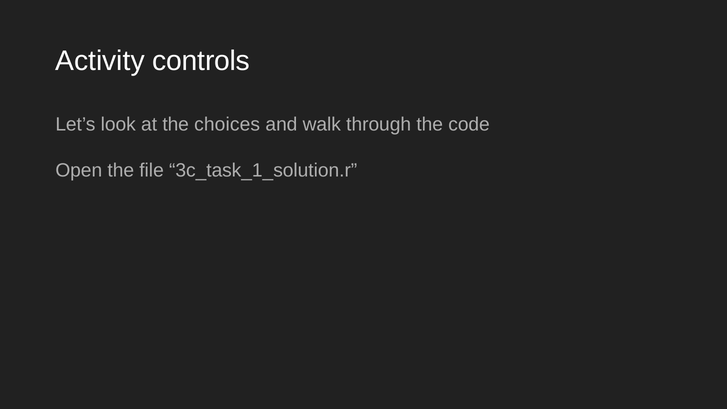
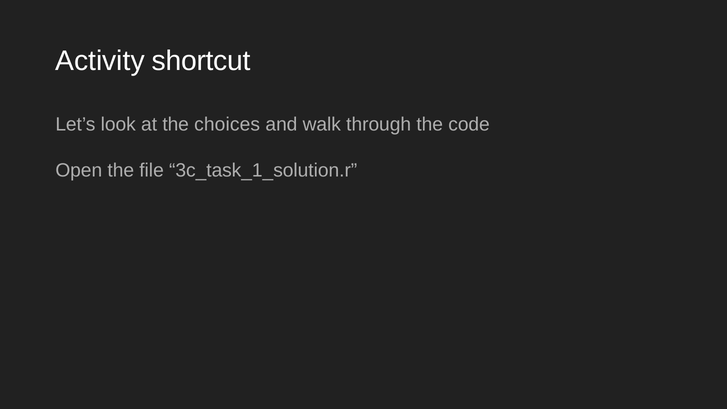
controls: controls -> shortcut (201, 61)
